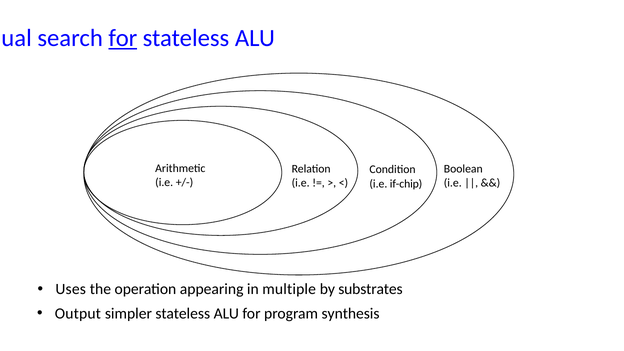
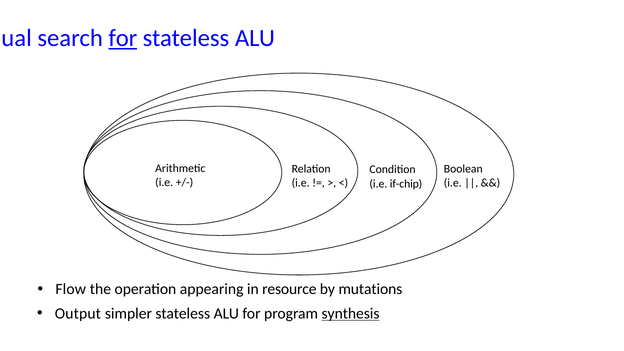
Uses: Uses -> Flow (71, 289)
multiple: multiple -> resource (289, 289)
substrates: substrates -> mutations (370, 289)
synthesis underline: none -> present (351, 314)
